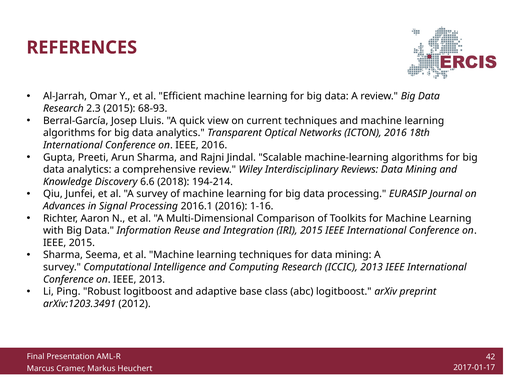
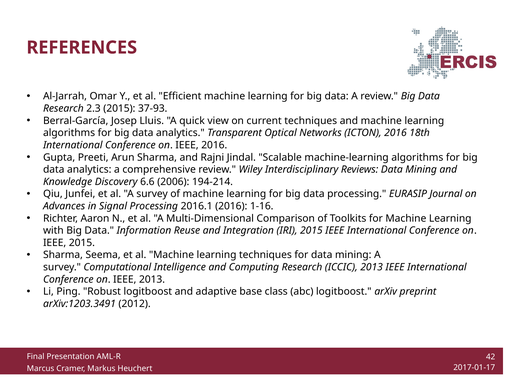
68-93: 68-93 -> 37-93 (153, 109)
2018: 2018 -> 2006 (173, 182)
